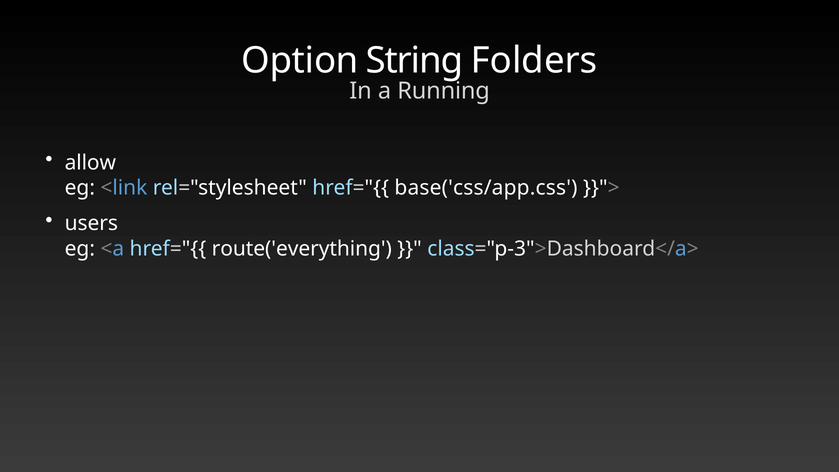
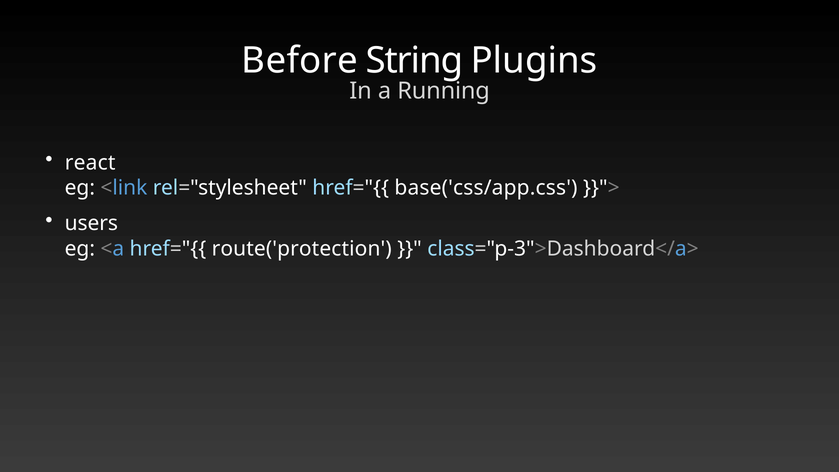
Option: Option -> Before (300, 61)
Folders: Folders -> Plugins (534, 61)
allow: allow -> react (90, 163)
route('everything: route('everything -> route('protection (302, 249)
